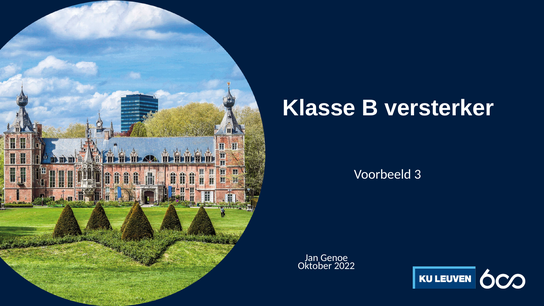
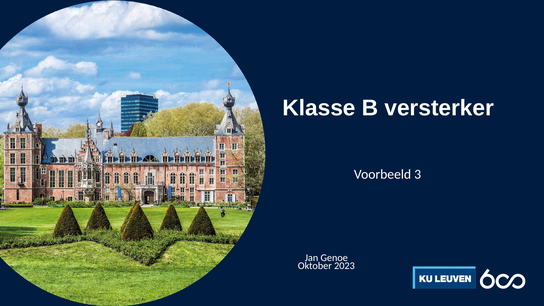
2022: 2022 -> 2023 (344, 266)
